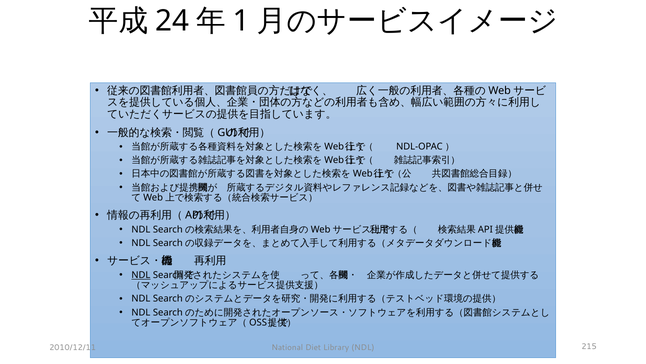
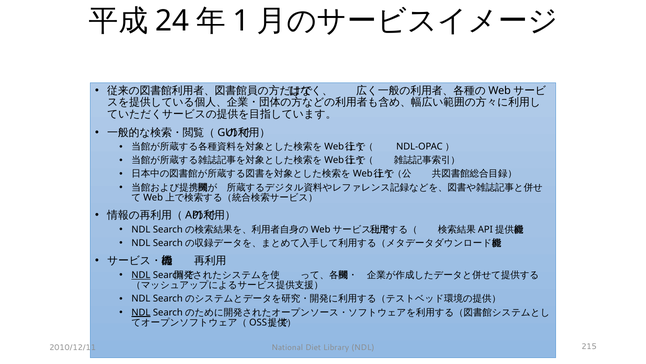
NDL underline: none -> present (141, 312)
